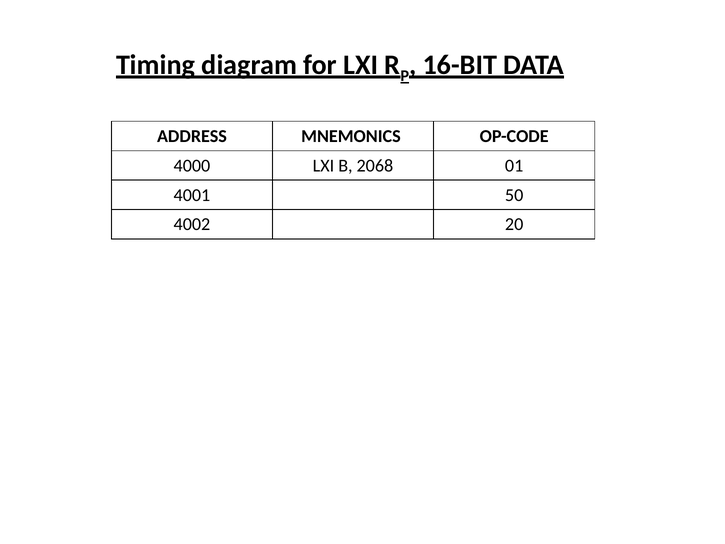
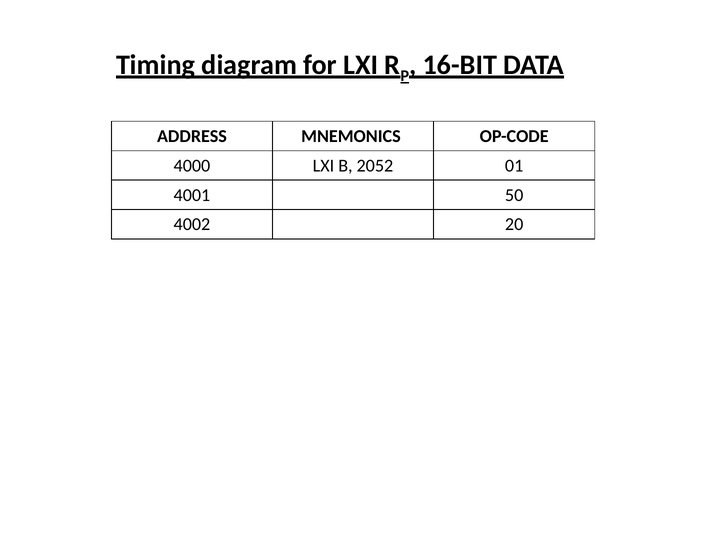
2068: 2068 -> 2052 (375, 166)
